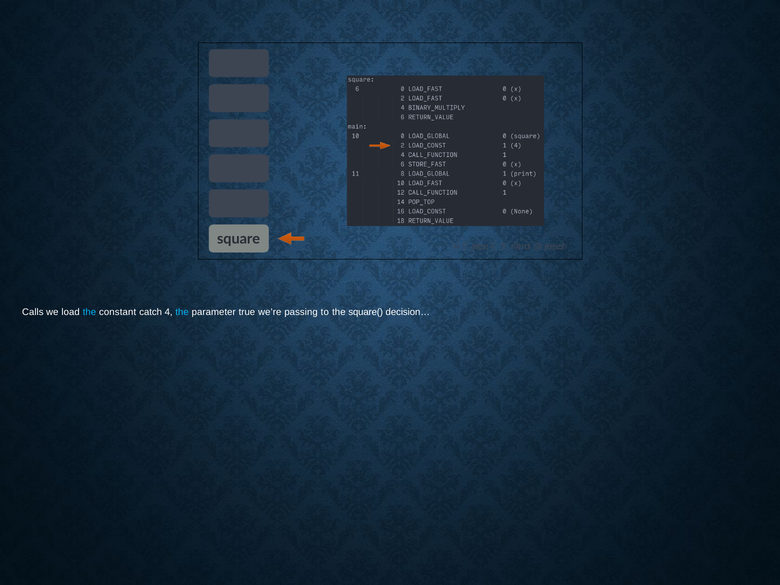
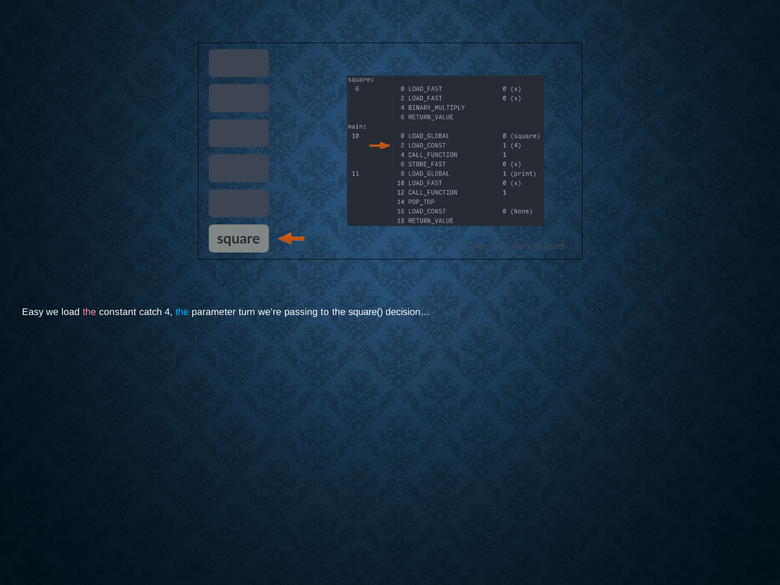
Calls: Calls -> Easy (33, 312)
the colour: light blue -> pink (89, 312)
true: true -> turn (247, 312)
